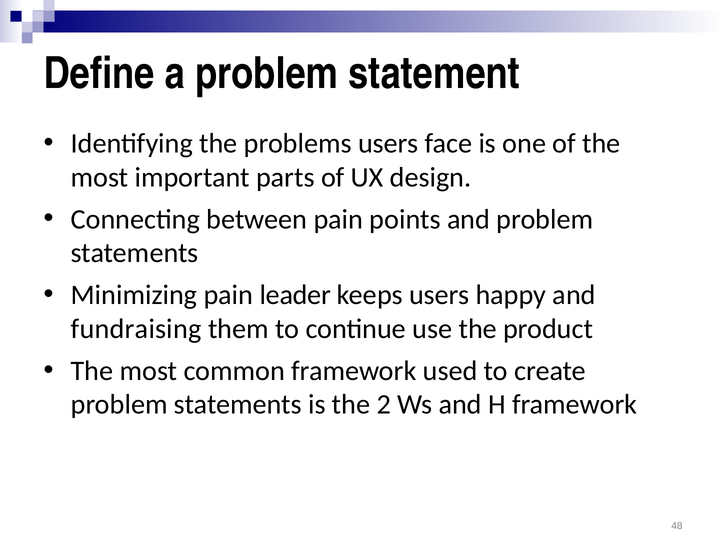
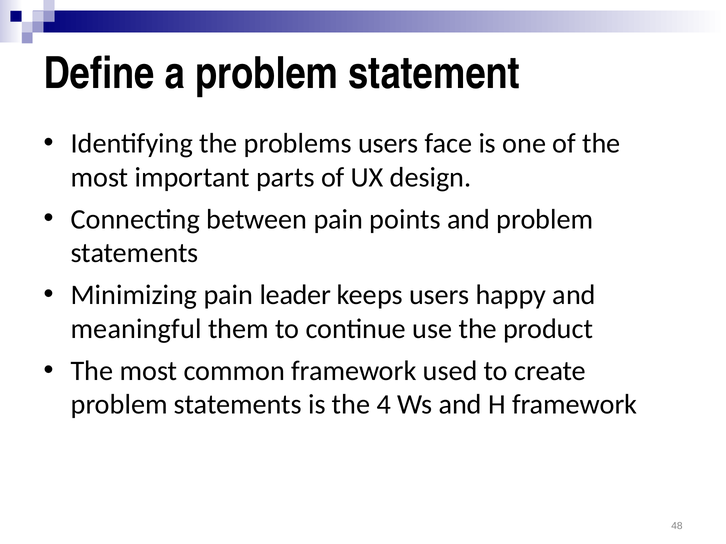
fundraising: fundraising -> meaningful (136, 329)
2: 2 -> 4 (384, 405)
